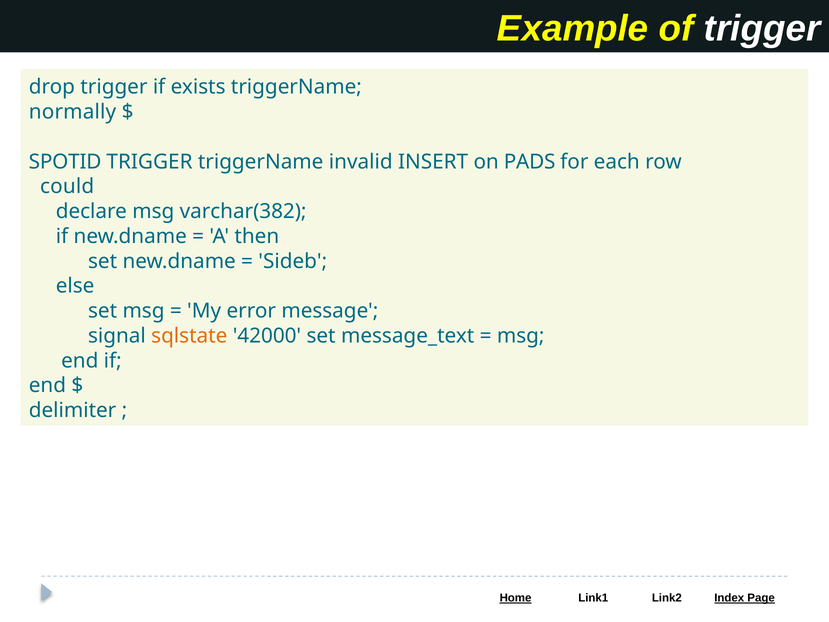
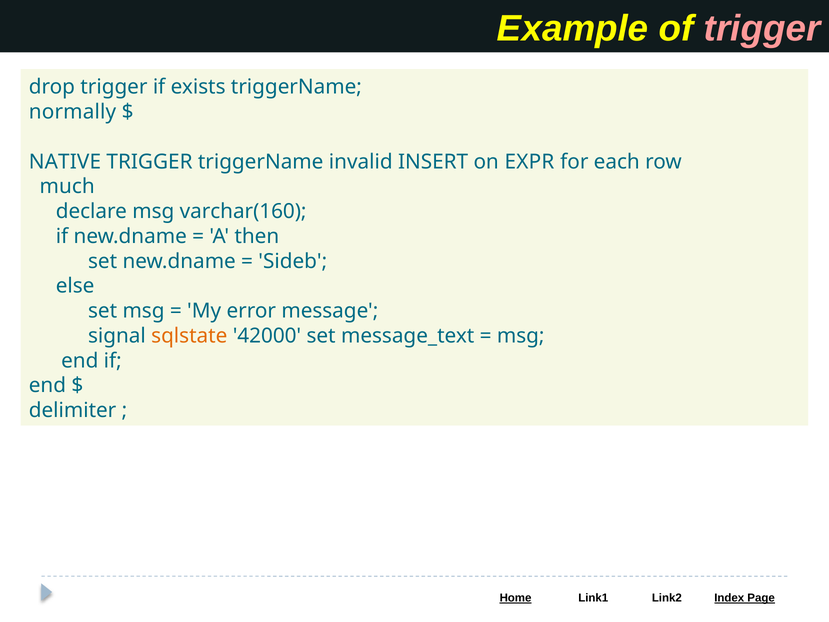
trigger colour: white -> pink (762, 29)
SPOTID: SPOTID -> NATIVE (65, 162)
PADS: PADS -> EXPR (529, 162)
could: could -> much (67, 187)
varchar(382: varchar(382 -> varchar(160 (243, 211)
